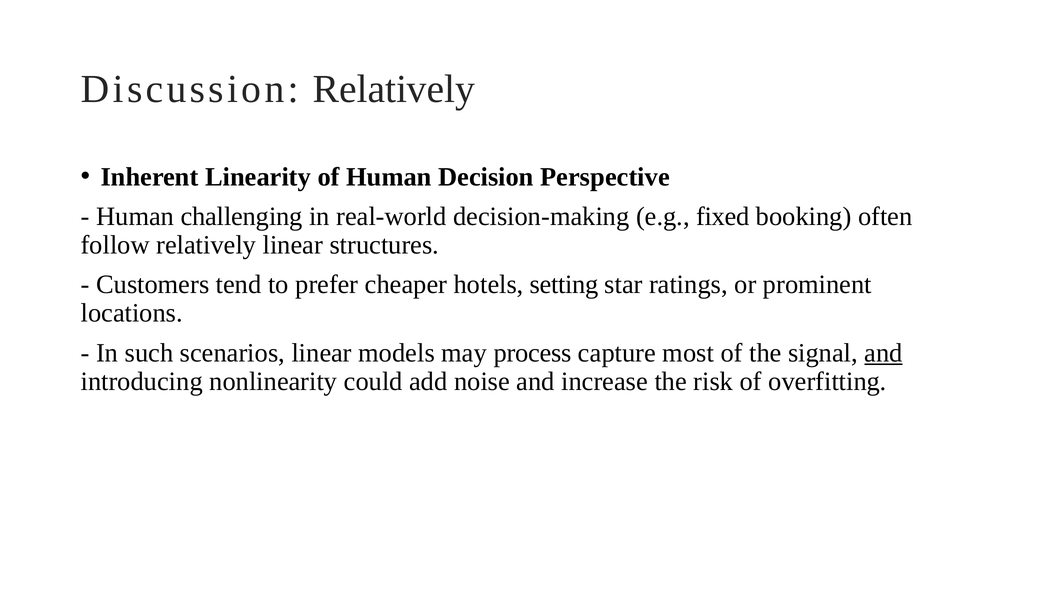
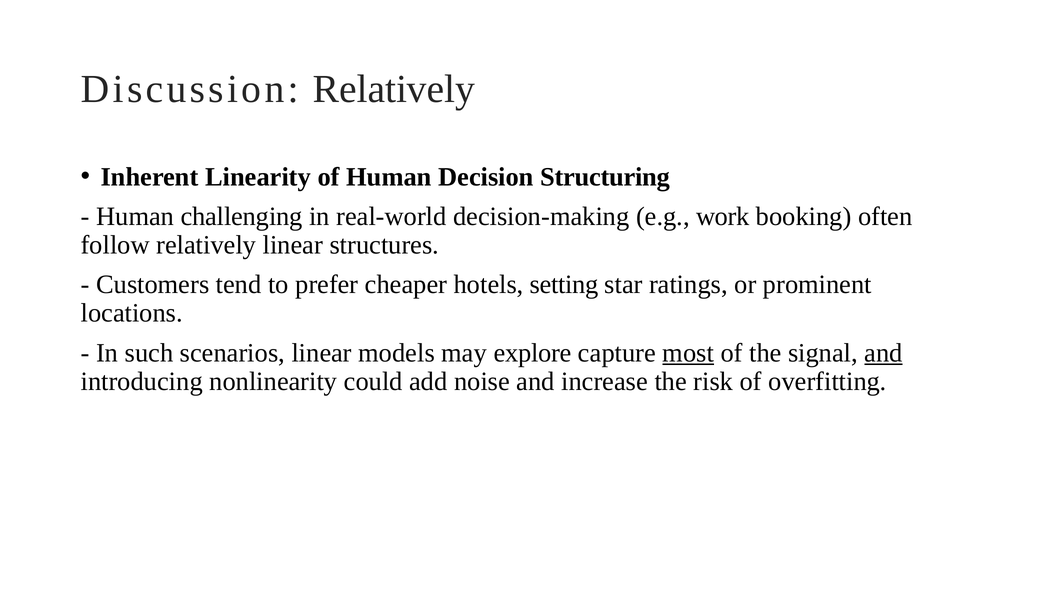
Perspective: Perspective -> Structuring (605, 177)
fixed: fixed -> work (723, 216)
process: process -> explore (533, 353)
most underline: none -> present (688, 353)
